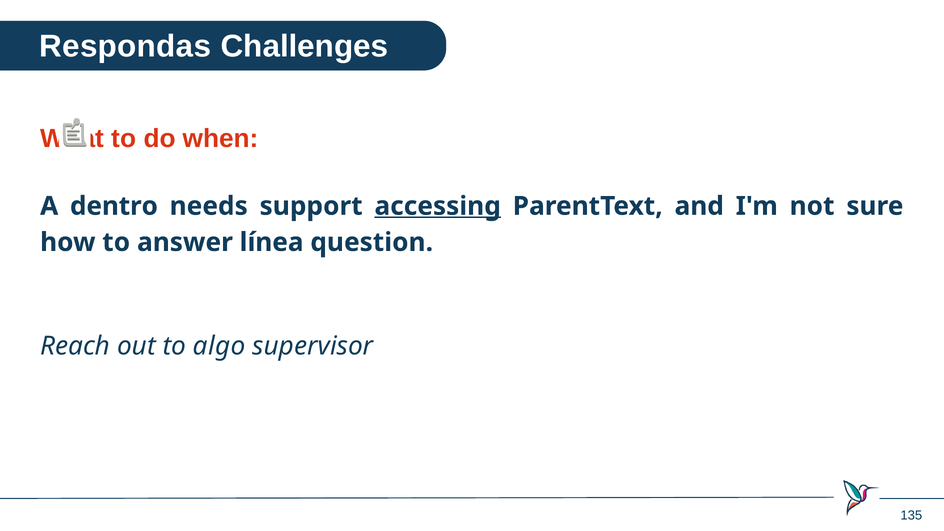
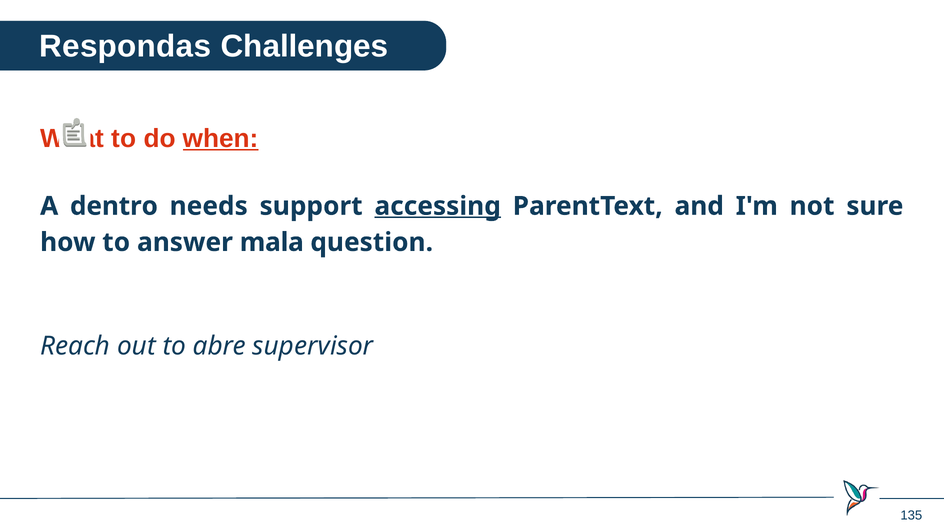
when underline: none -> present (221, 138)
línea: línea -> mala (272, 242)
algo: algo -> abre (219, 346)
